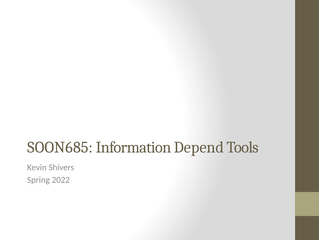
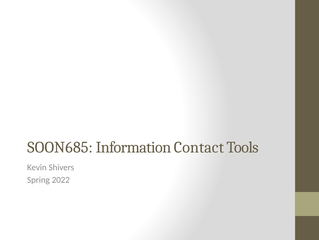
Depend: Depend -> Contact (199, 147)
